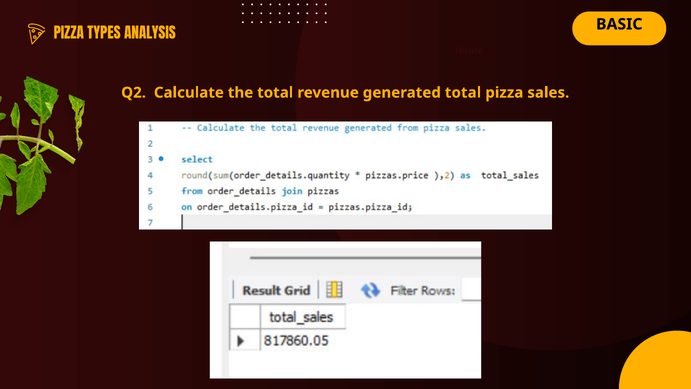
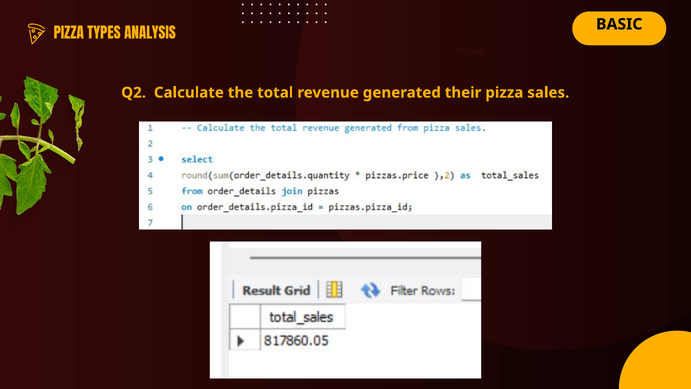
generated total: total -> their (463, 93)
